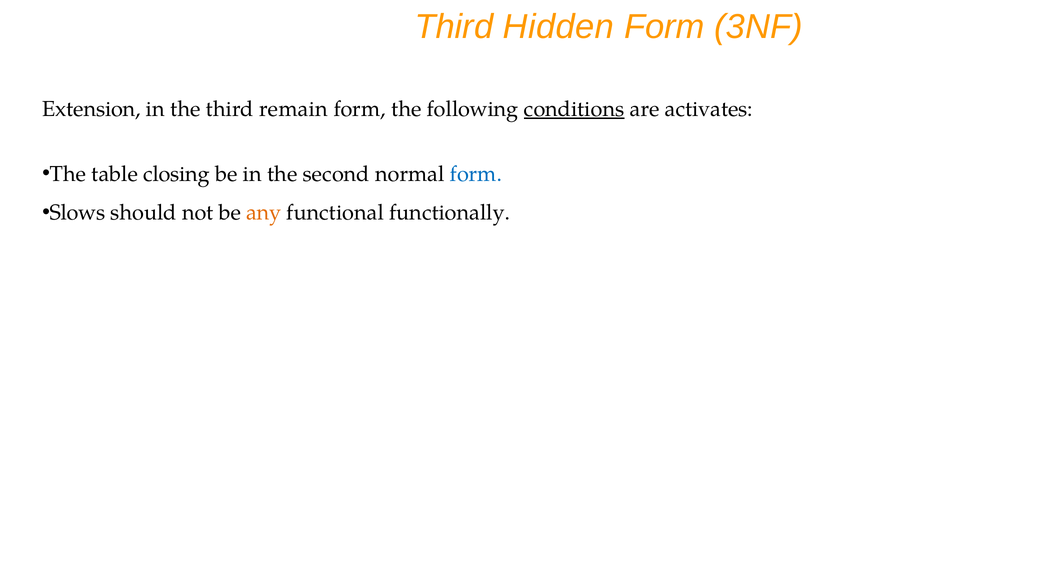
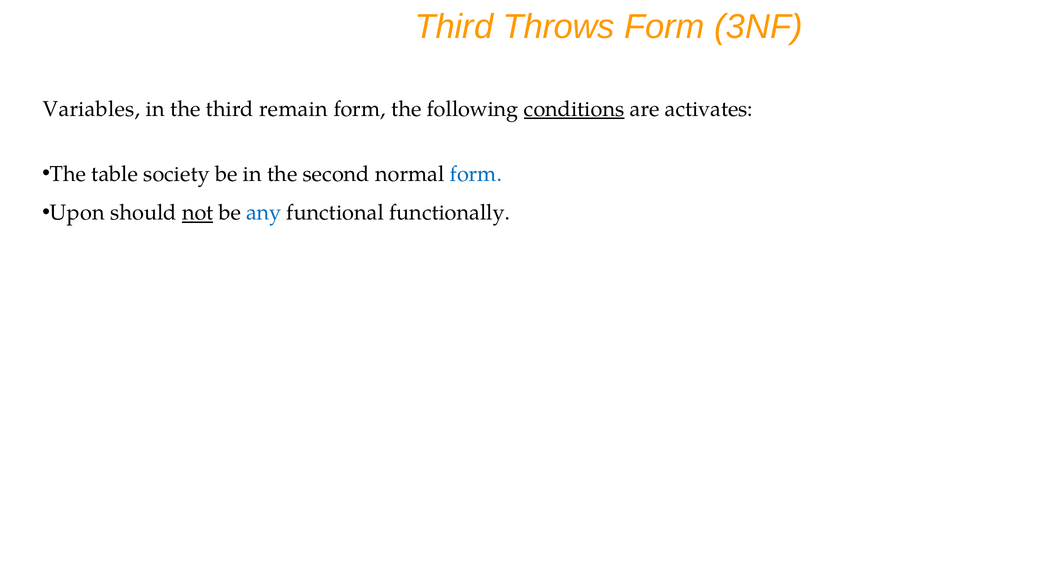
Hidden: Hidden -> Throws (559, 27)
Extension: Extension -> Variables (91, 109)
closing: closing -> society (176, 174)
Slows: Slows -> Upon (77, 213)
not underline: none -> present (198, 213)
any colour: orange -> blue (264, 213)
